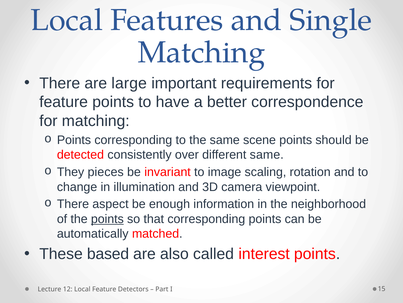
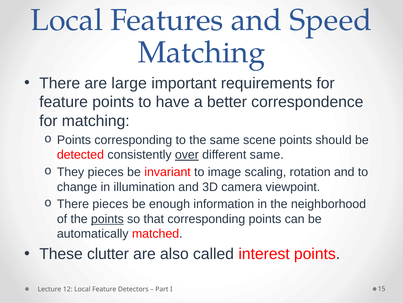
Single: Single -> Speed (331, 20)
over underline: none -> present (187, 154)
There aspect: aspect -> pieces (110, 204)
based: based -> clutter (108, 253)
